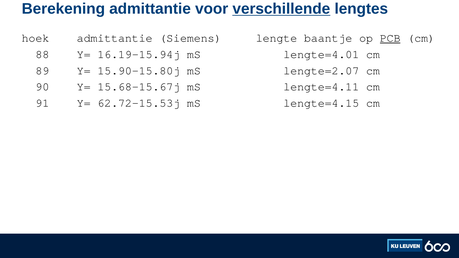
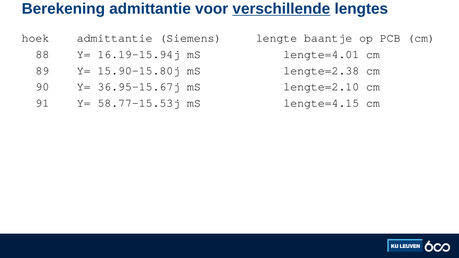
PCB underline: present -> none (390, 38)
lengte=2.07: lengte=2.07 -> lengte=2.38 (321, 71)
15.68-15.67j: 15.68-15.67j -> 36.95-15.67j (139, 87)
lengte=4.11: lengte=4.11 -> lengte=2.10 (321, 87)
62.72-15.53j: 62.72-15.53j -> 58.77-15.53j (139, 103)
